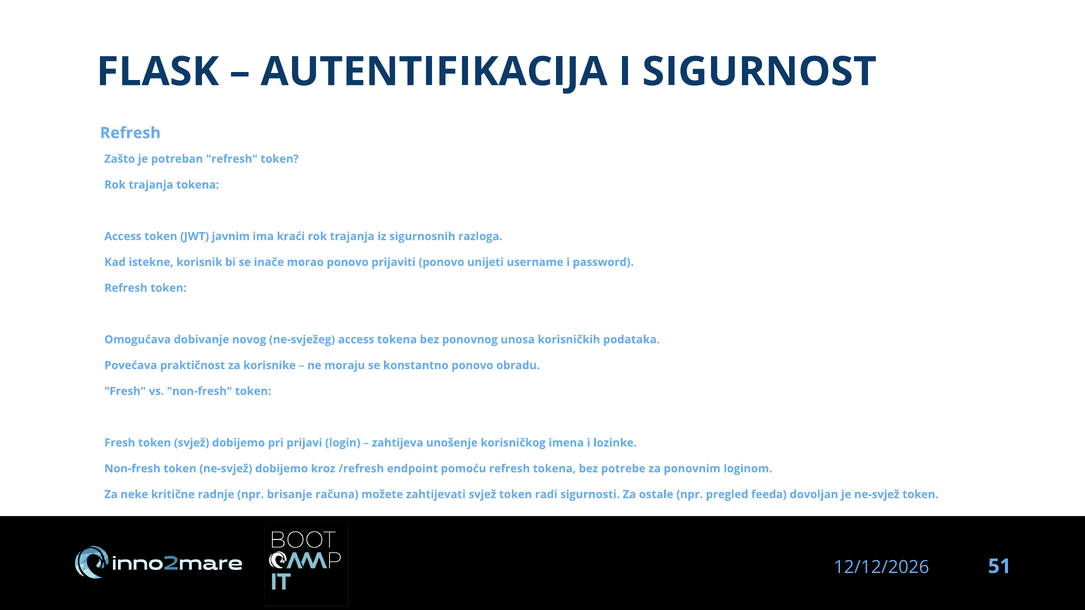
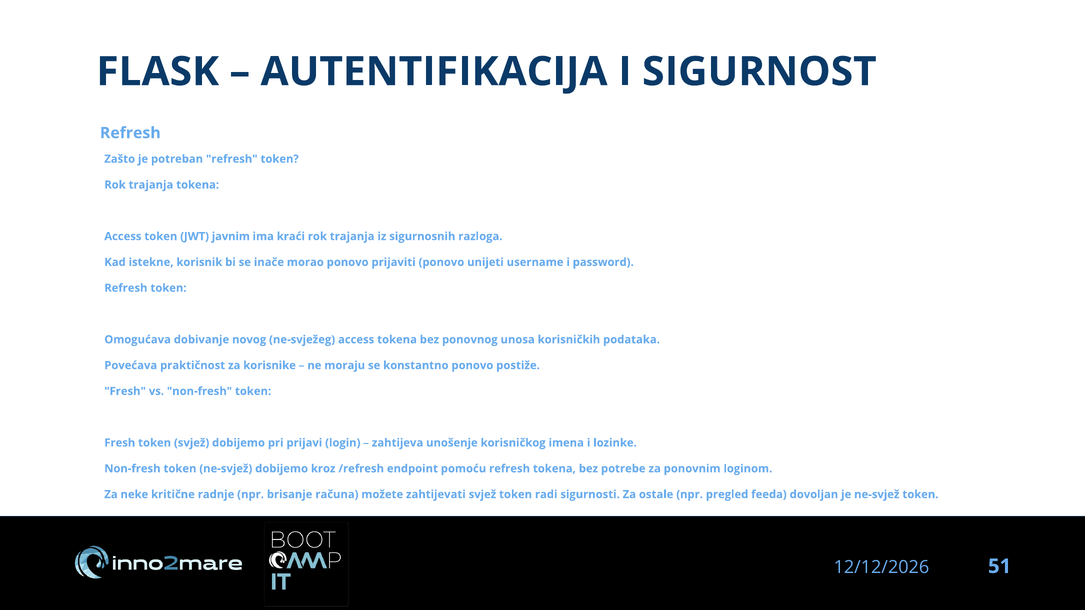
obradu: obradu -> postiže (518, 366)
